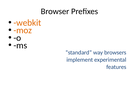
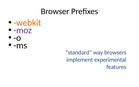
moz colour: orange -> purple (23, 30)
